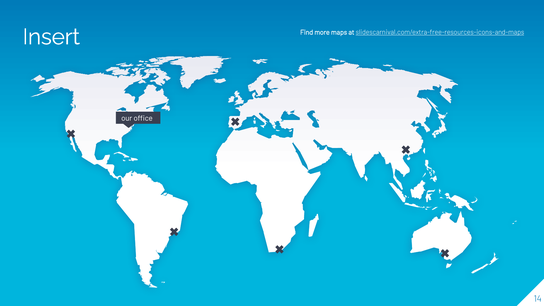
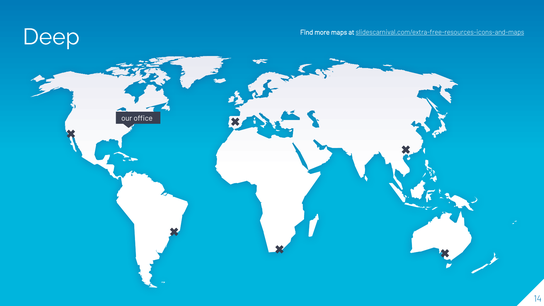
Insert: Insert -> Deep (51, 37)
